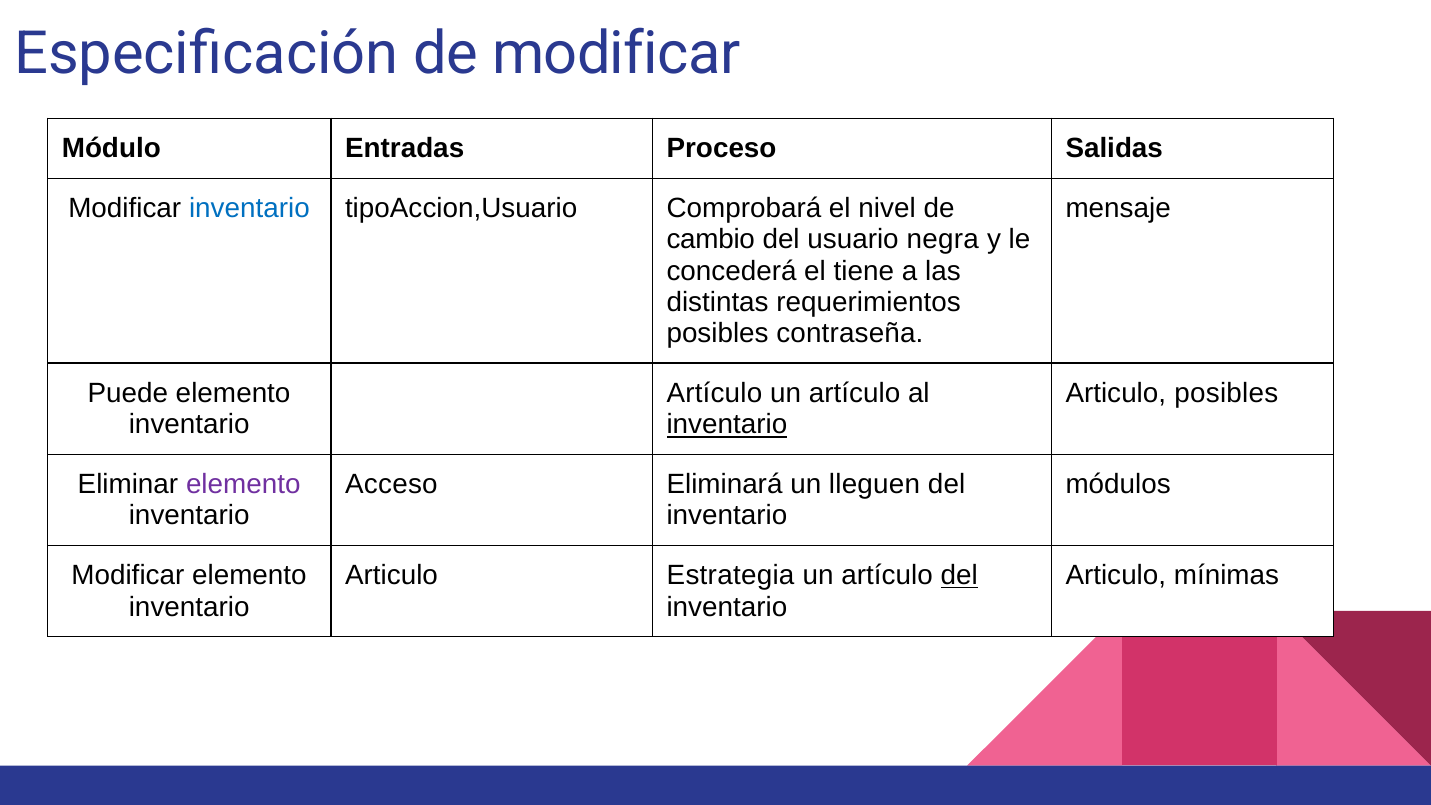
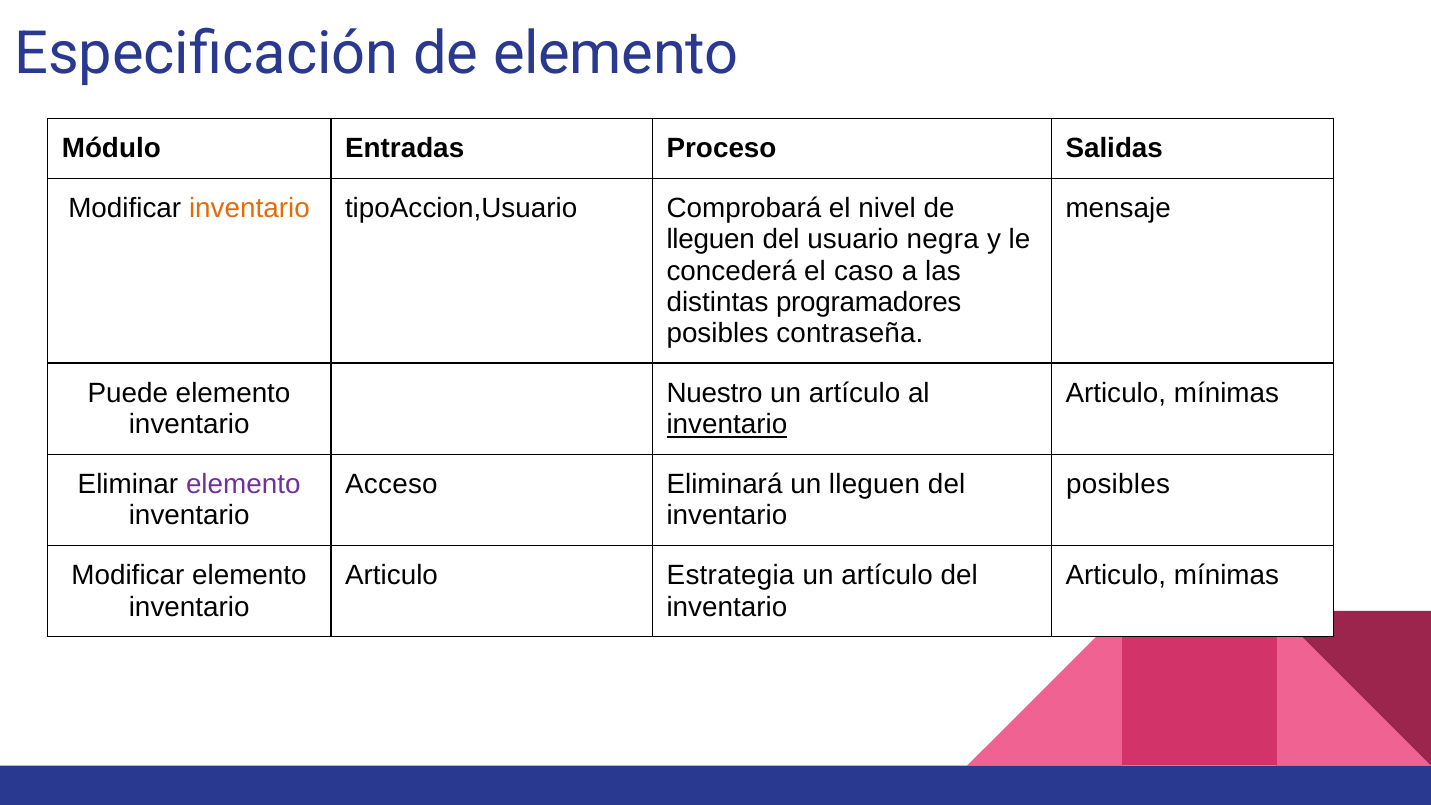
de modificar: modificar -> elemento (616, 54)
inventario colour: blue -> orange (249, 209)
cambio: cambio -> lleguen (711, 240)
tiene: tiene -> caso (864, 271)
requerimientos: requerimientos -> programadores (869, 302)
Artículo: Artículo -> Nuestro (715, 393)
posibles: posibles -> mínimas (1226, 393)
módulos: módulos -> posibles (1118, 485)
del underline: present -> none (959, 576)
